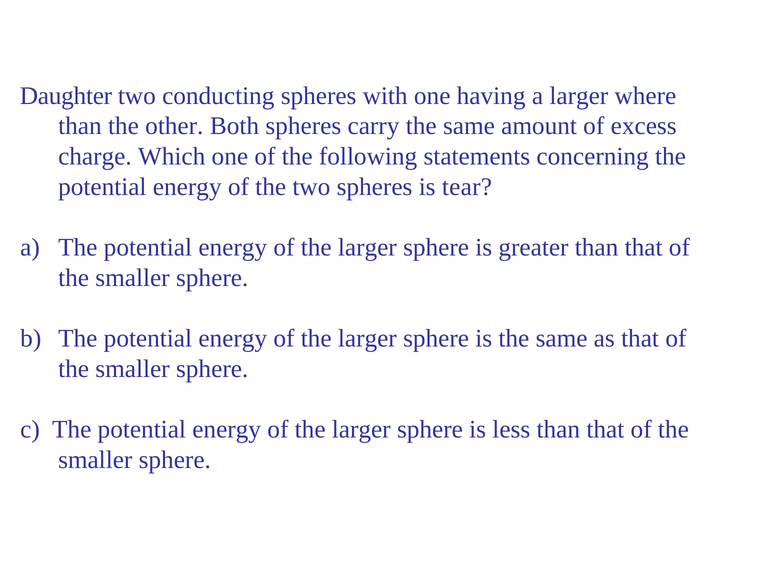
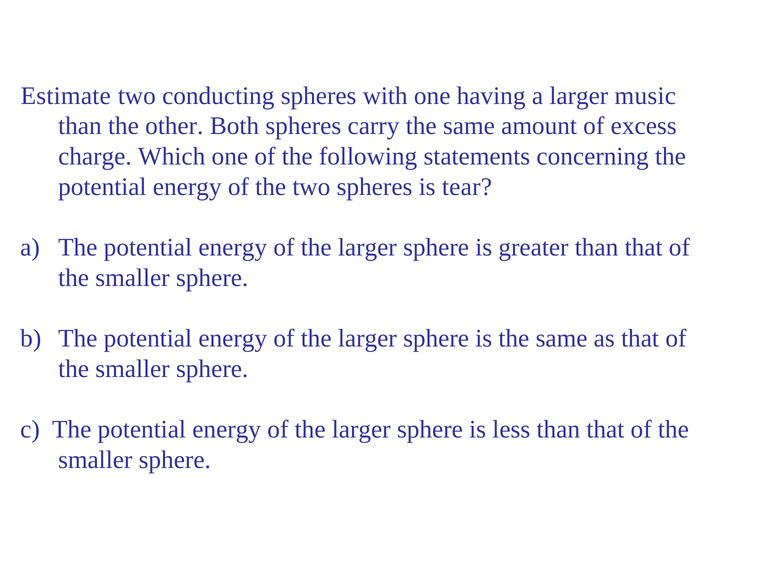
Daughter: Daughter -> Estimate (66, 96)
where: where -> music (645, 96)
